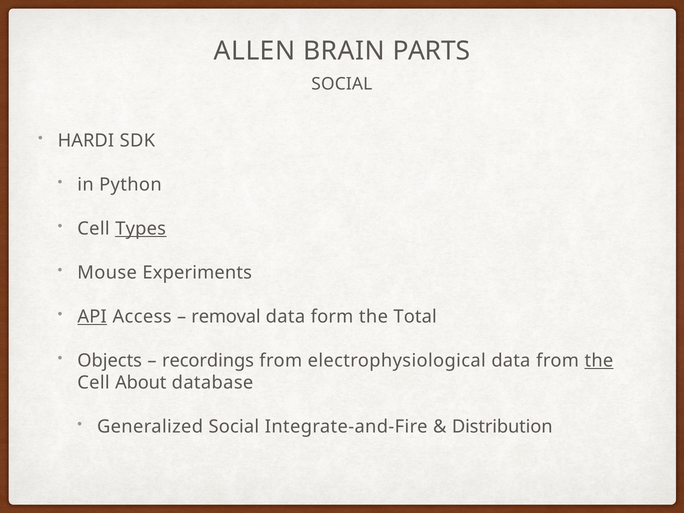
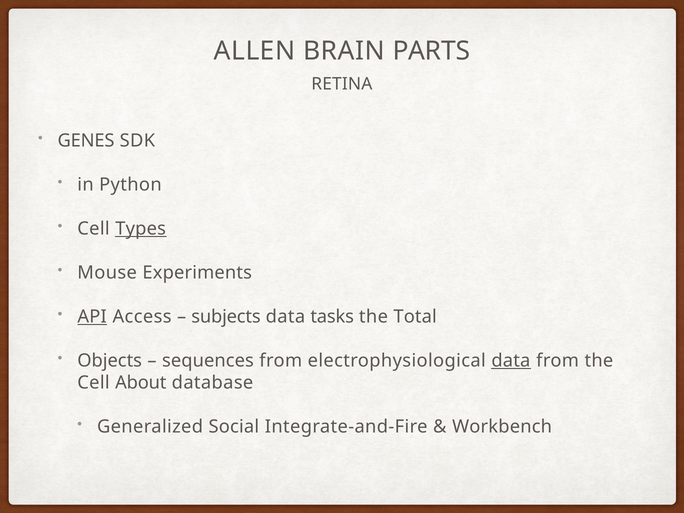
SOCIAL: SOCIAL -> RETINA (342, 84)
HARDI: HARDI -> GENES (86, 141)
removal: removal -> subjects (226, 317)
form: form -> tasks (332, 317)
recordings: recordings -> sequences (208, 361)
data underline: none -> present (511, 361)
the underline: present -> none (599, 361)
Distribution: Distribution -> Workbench (502, 427)
